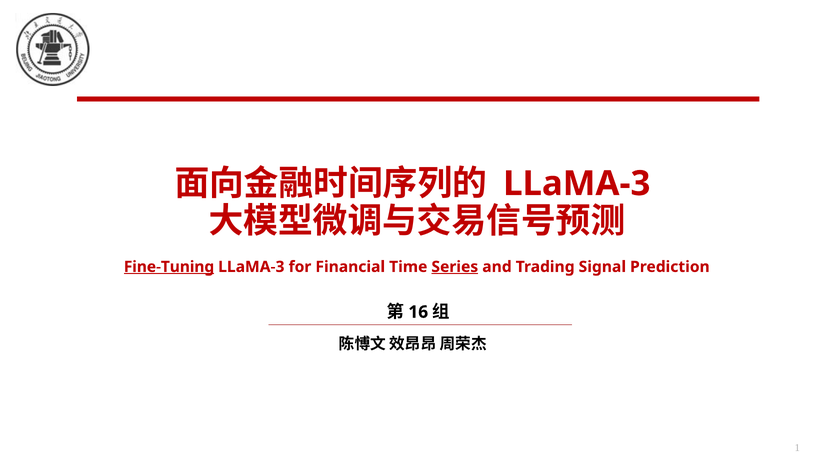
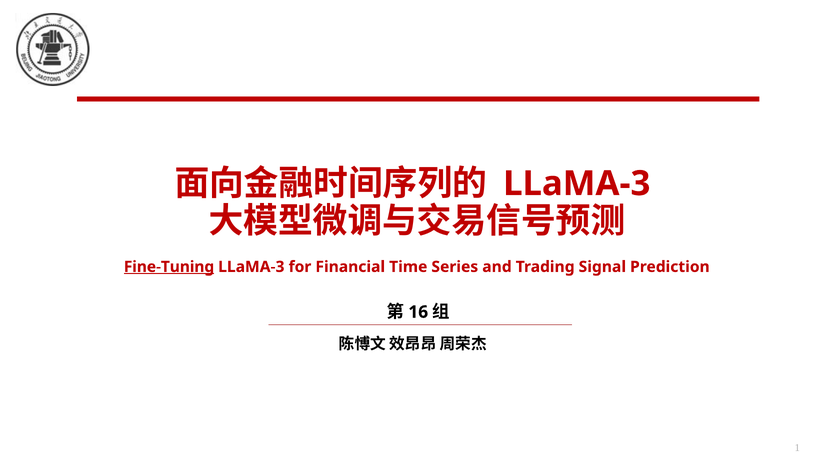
Series underline: present -> none (455, 267)
